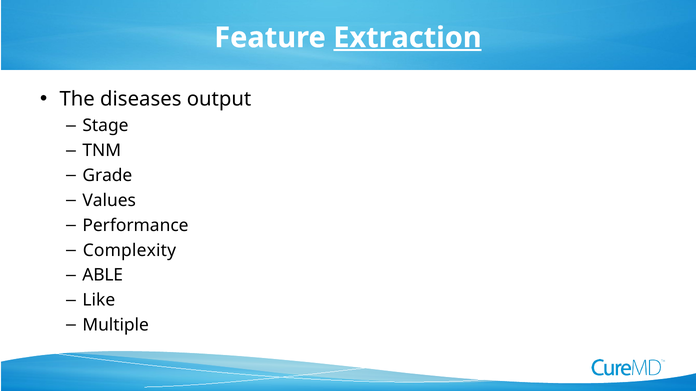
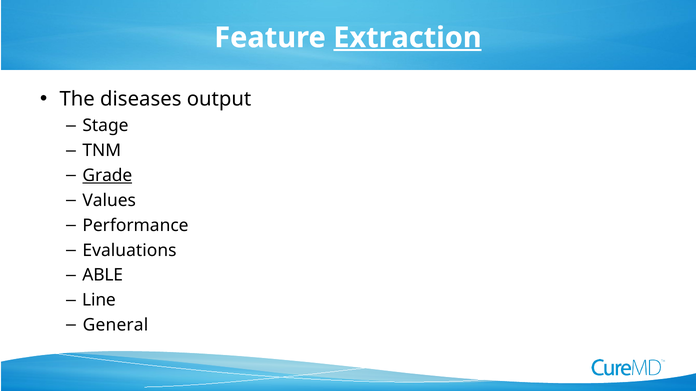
Grade underline: none -> present (107, 176)
Complexity: Complexity -> Evaluations (129, 251)
Like: Like -> Line (99, 300)
Multiple: Multiple -> General (116, 325)
